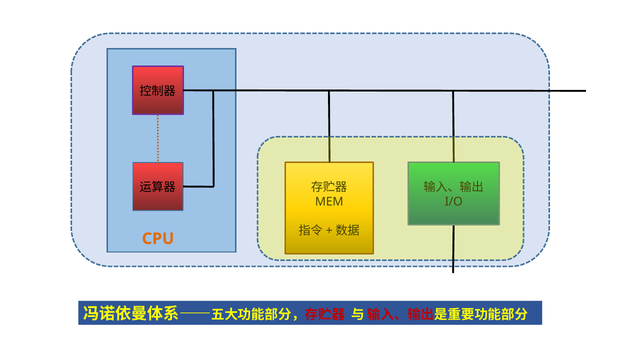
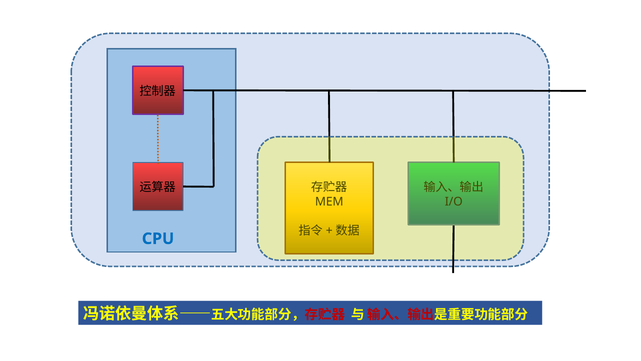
CPU colour: orange -> blue (158, 238)
